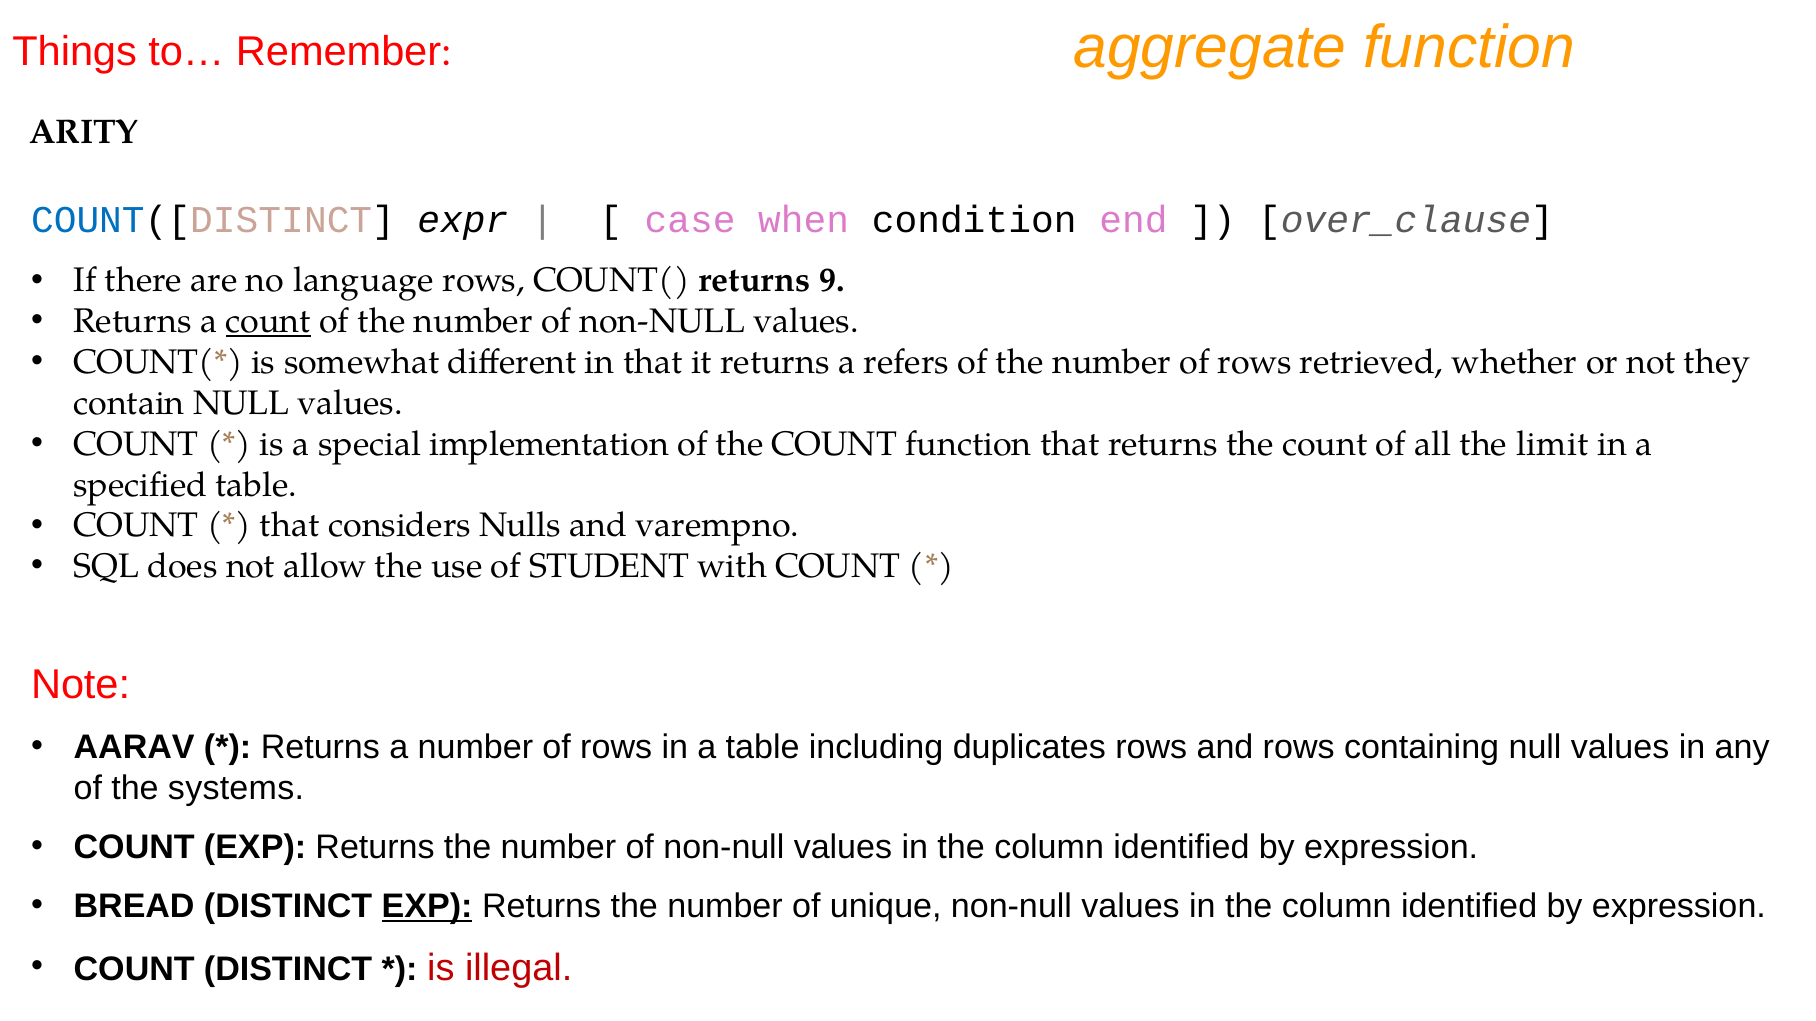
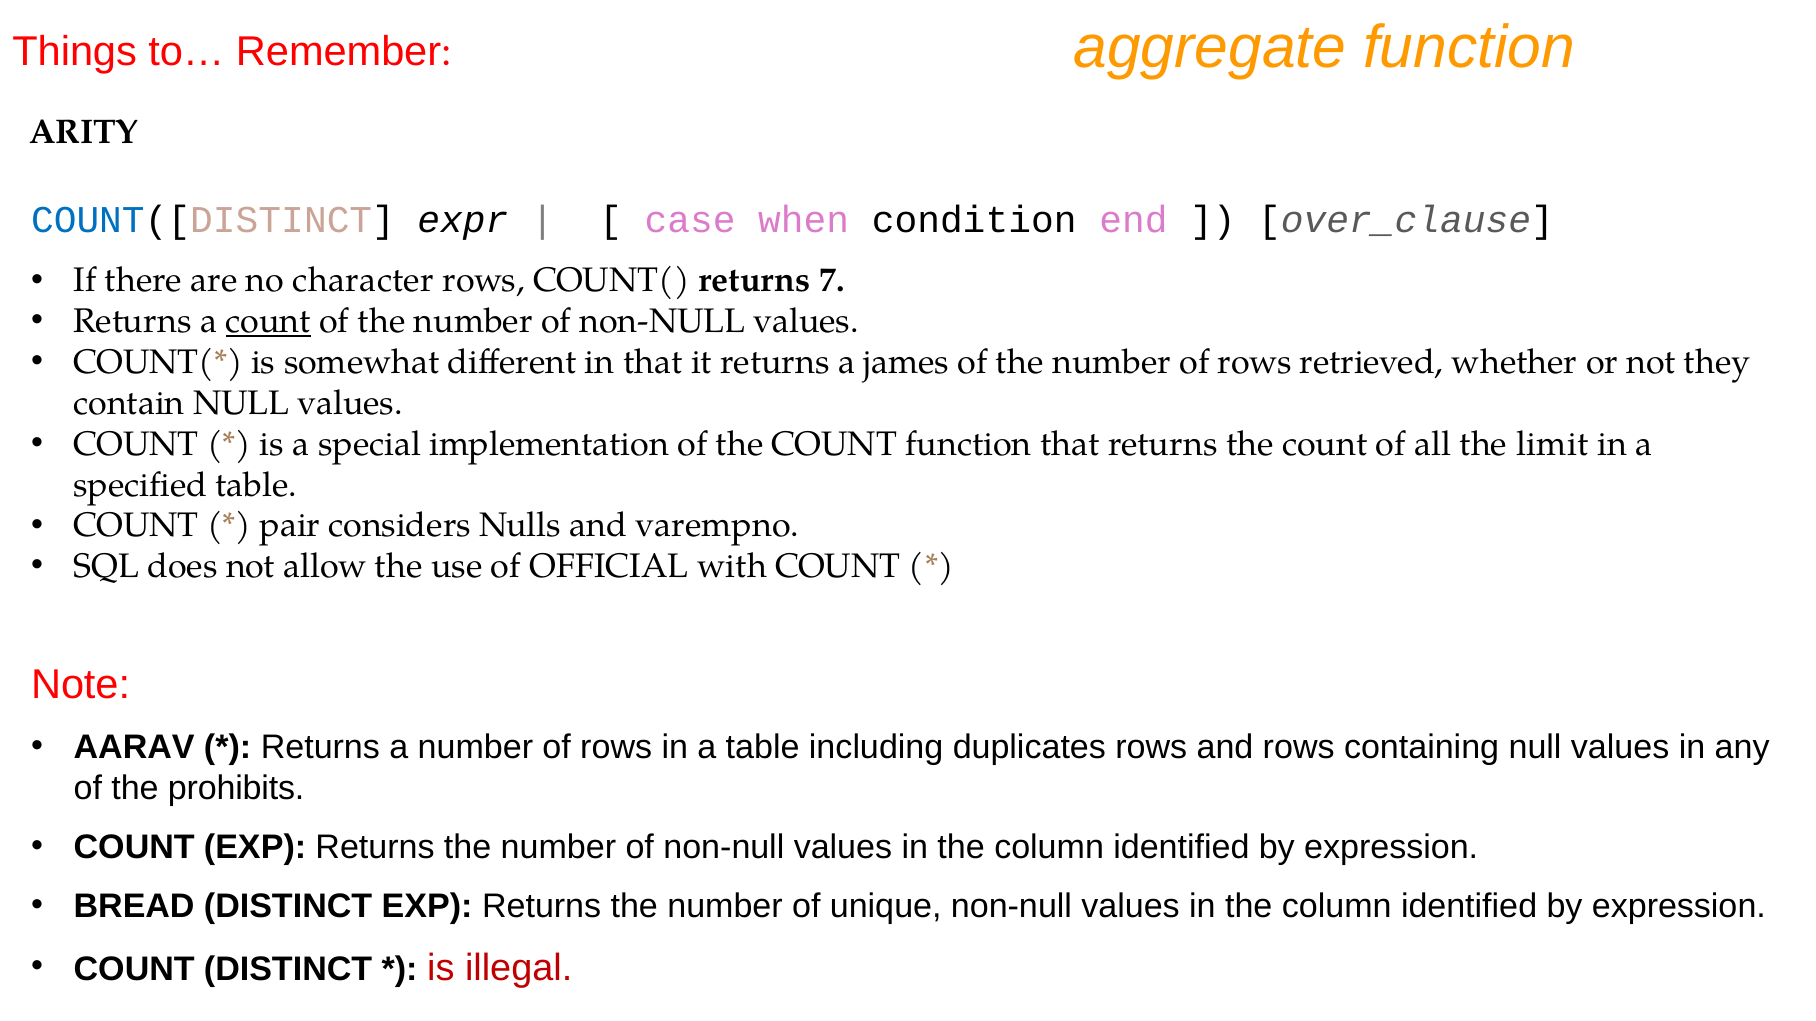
language: language -> character (364, 281)
9: 9 -> 7 (832, 281)
refers: refers -> james (907, 362)
that: that -> pair (290, 526)
STUDENT: STUDENT -> OFFICIAL (609, 567)
systems: systems -> prohibits (236, 789)
EXP underline: present -> none (427, 906)
